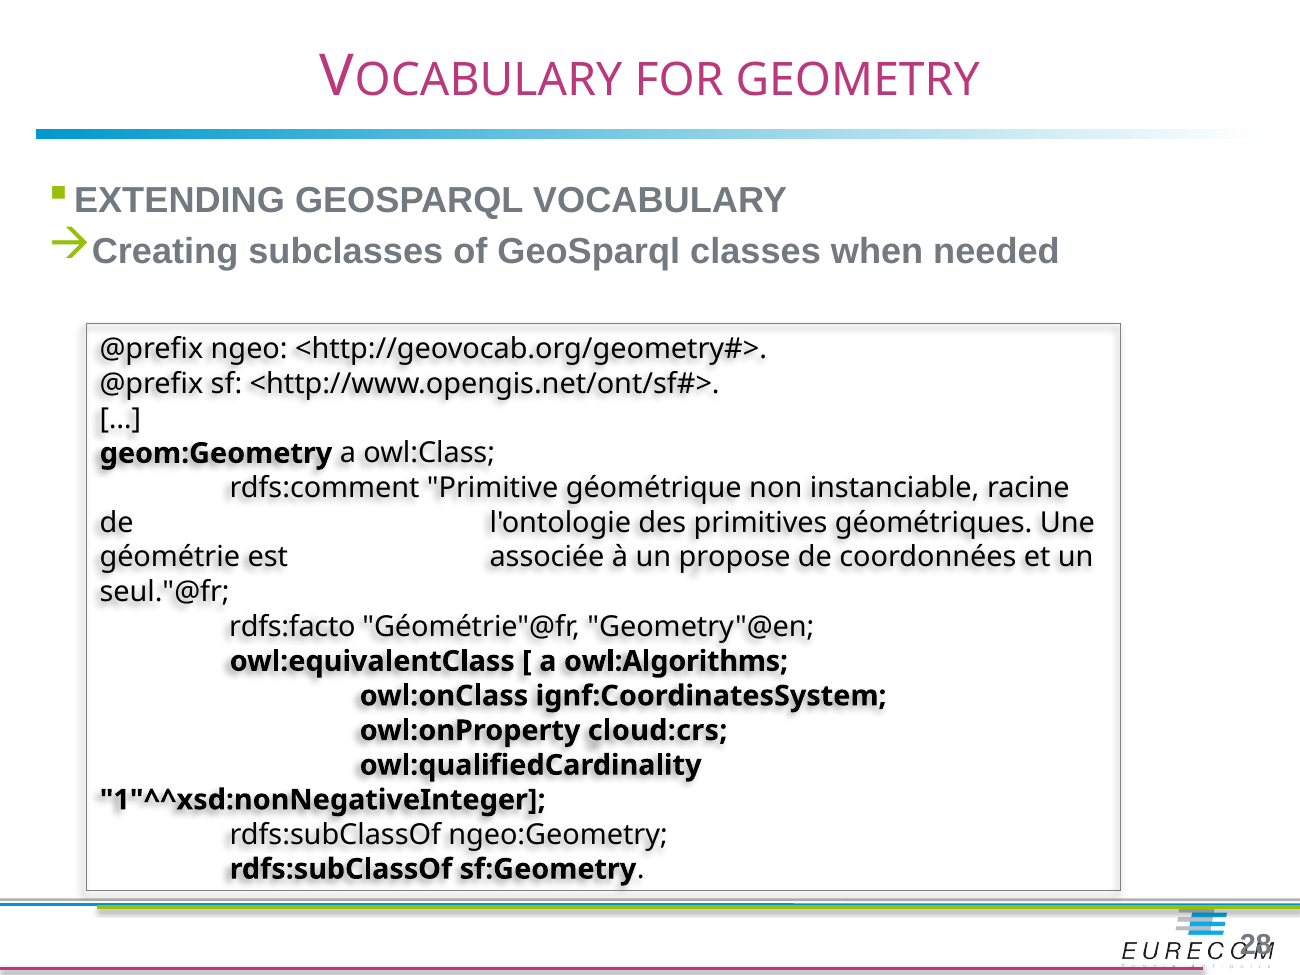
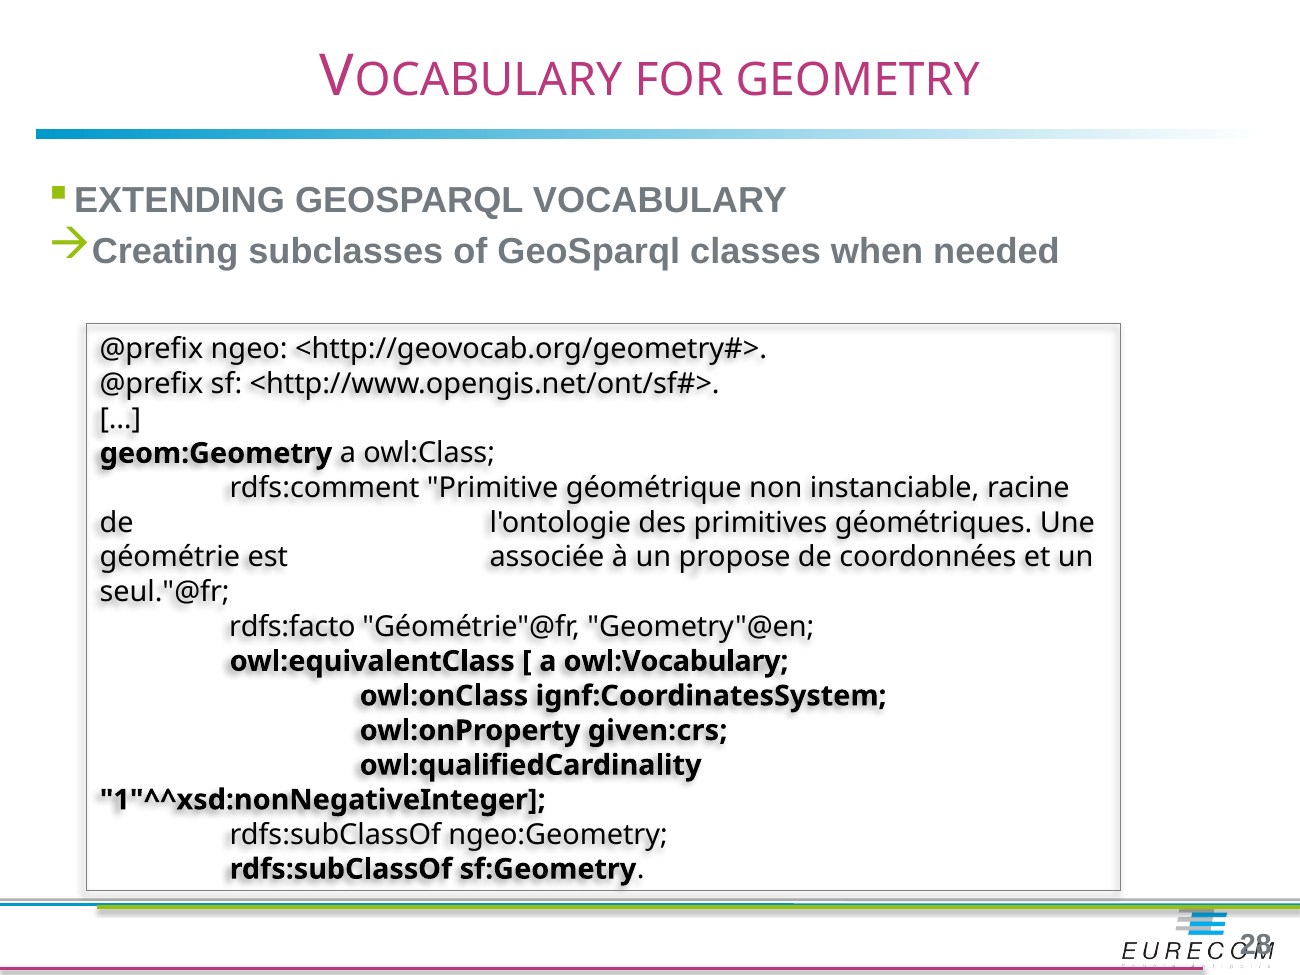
owl:Algorithms: owl:Algorithms -> owl:Vocabulary (676, 661)
cloud:crs: cloud:crs -> given:crs (658, 731)
